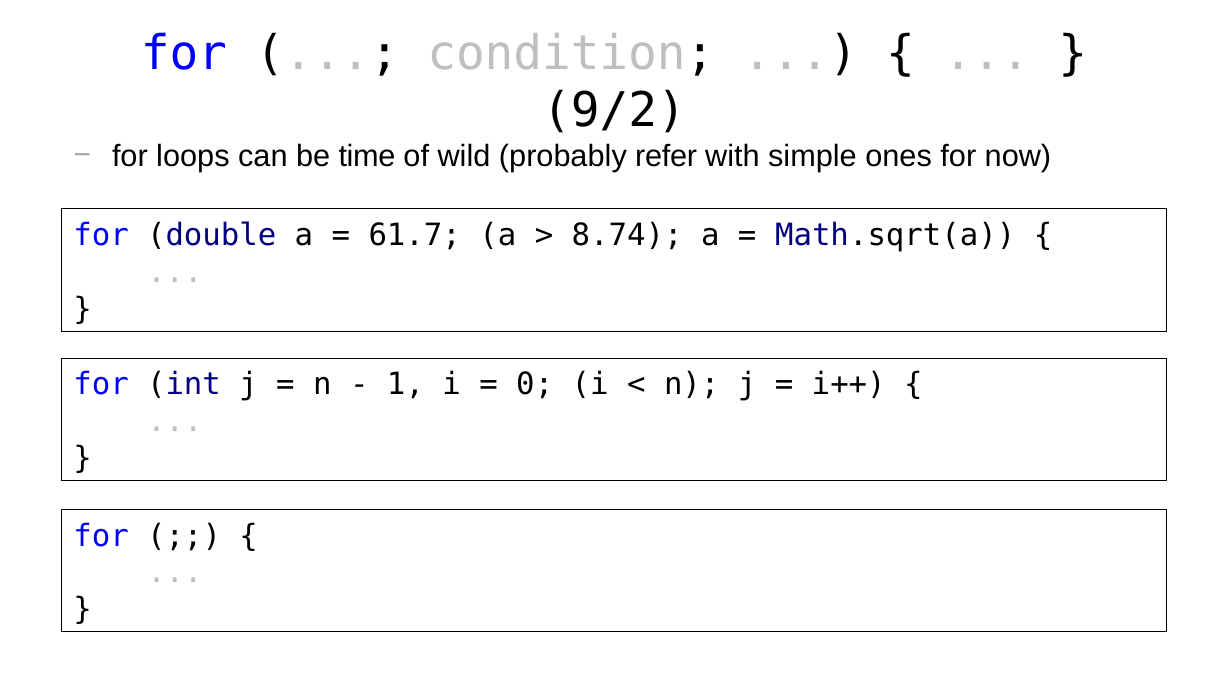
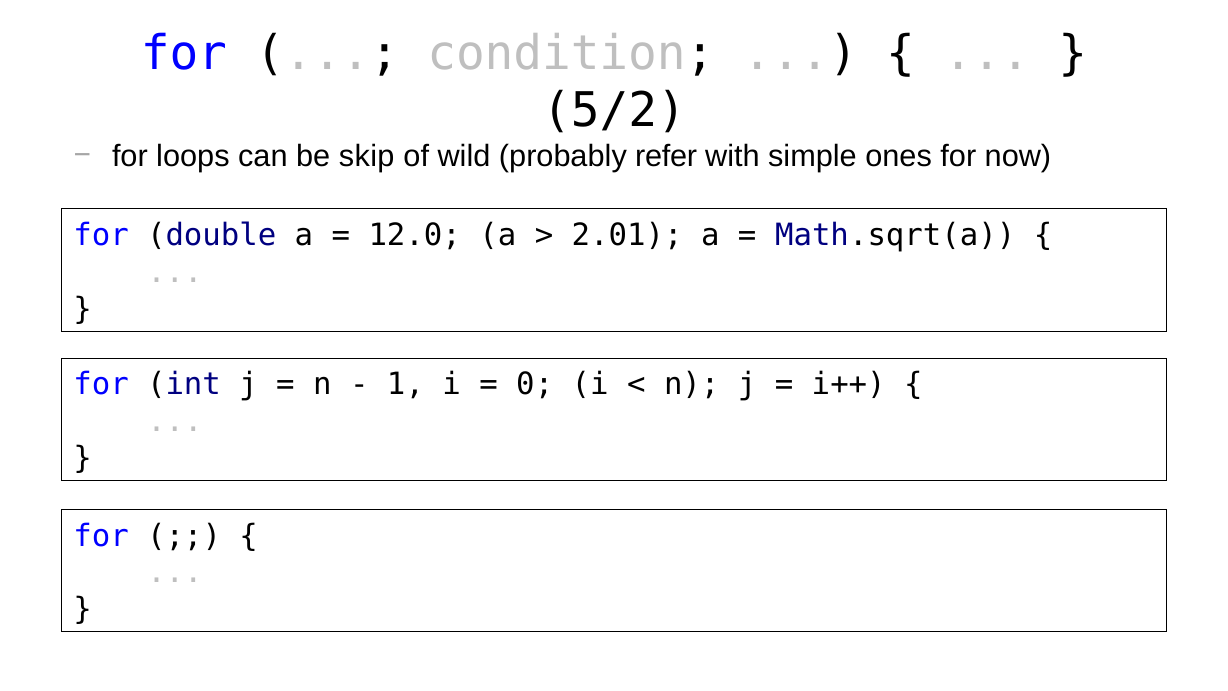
9/2: 9/2 -> 5/2 (614, 111)
time: time -> skip (367, 156)
61.7: 61.7 -> 12.0 (415, 236)
8.74: 8.74 -> 2.01 (627, 236)
